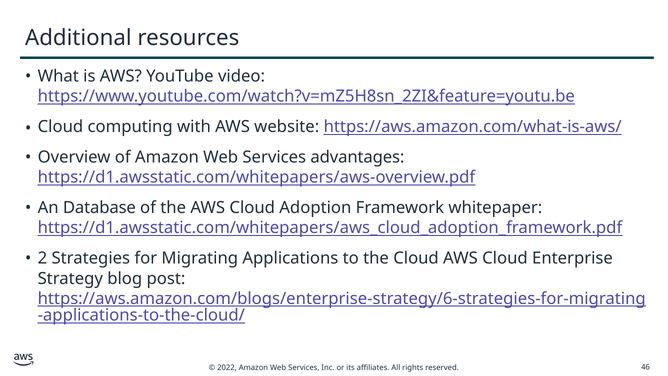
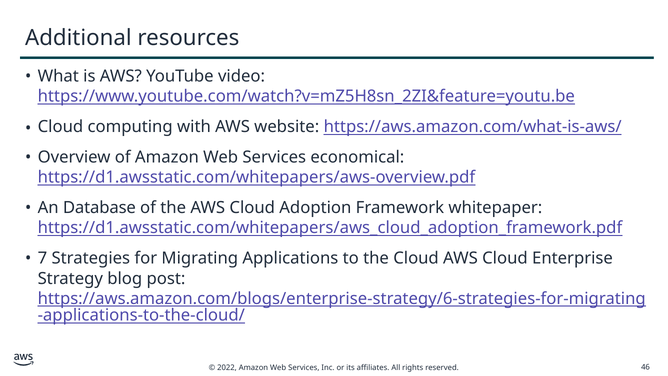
advantages: advantages -> economical (357, 157)
2: 2 -> 7 (42, 258)
